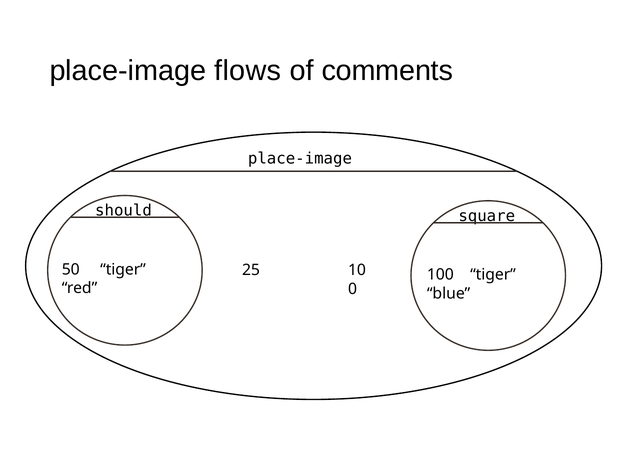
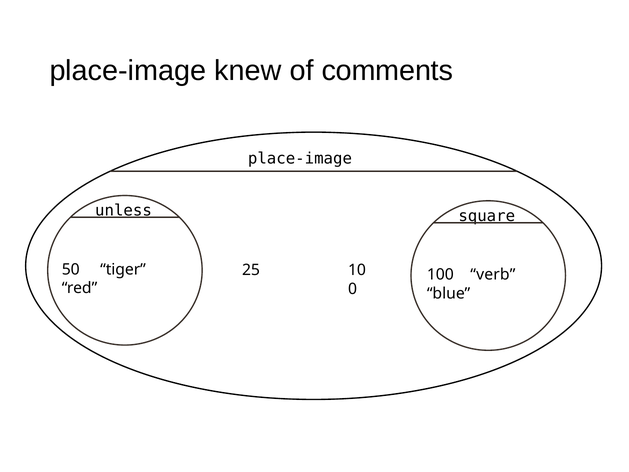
flows: flows -> knew (248, 71)
should: should -> unless (123, 211)
100 tiger: tiger -> verb (493, 274)
